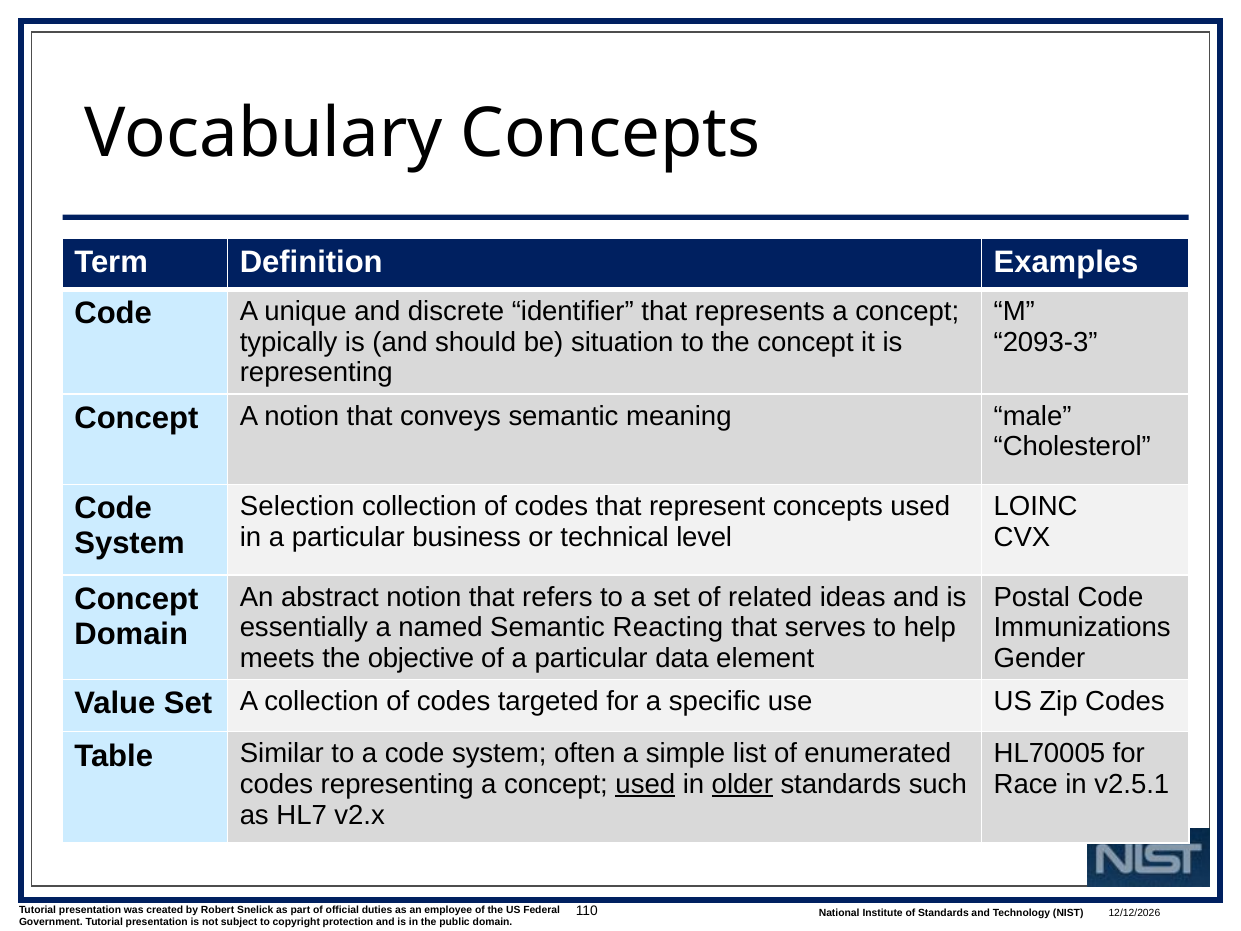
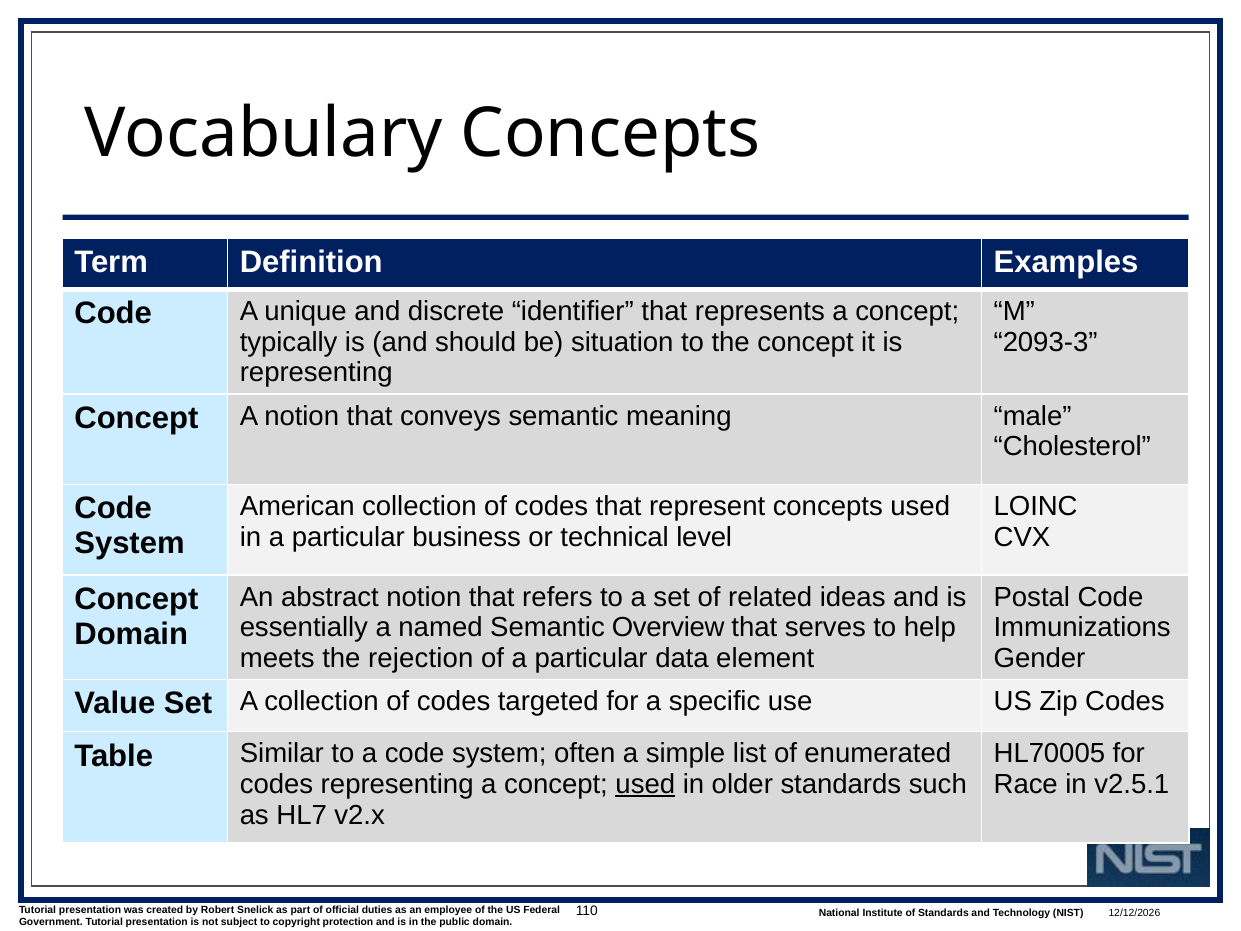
Selection: Selection -> American (297, 506)
Reacting: Reacting -> Overview (668, 628)
objective: objective -> rejection (421, 658)
older underline: present -> none (742, 784)
